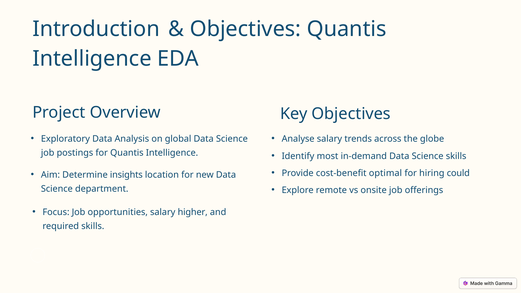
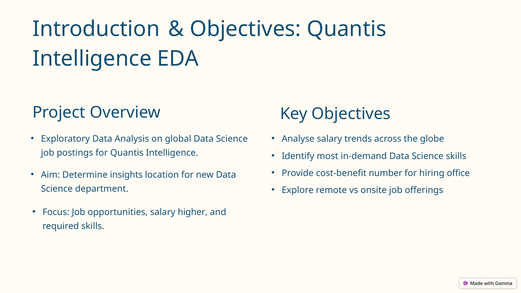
optimal: optimal -> number (386, 173)
could: could -> office (458, 173)
